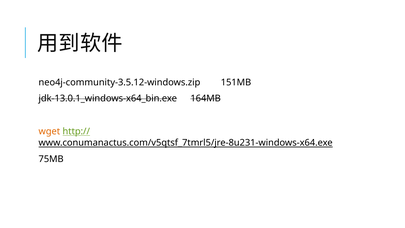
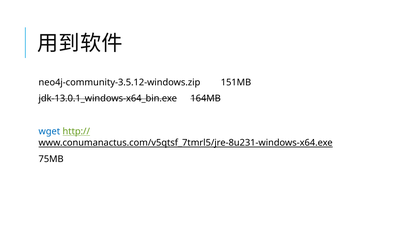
wget colour: orange -> blue (49, 131)
